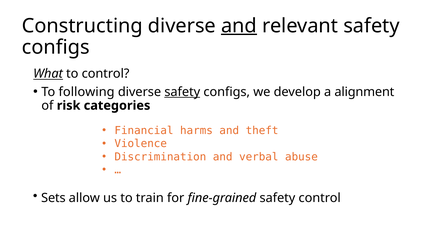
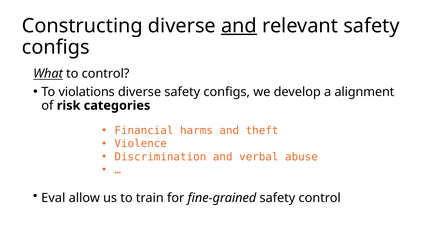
following: following -> violations (87, 92)
safety underline: present -> none (182, 92)
Sets: Sets -> Eval (53, 198)
